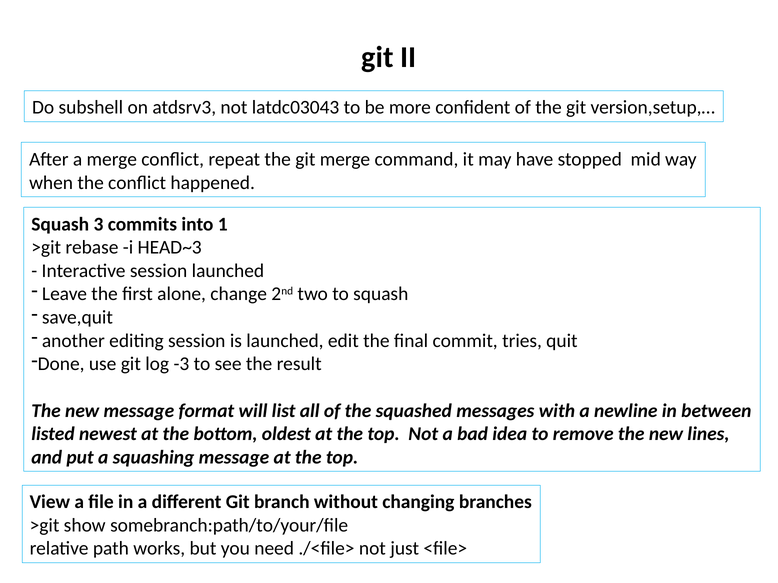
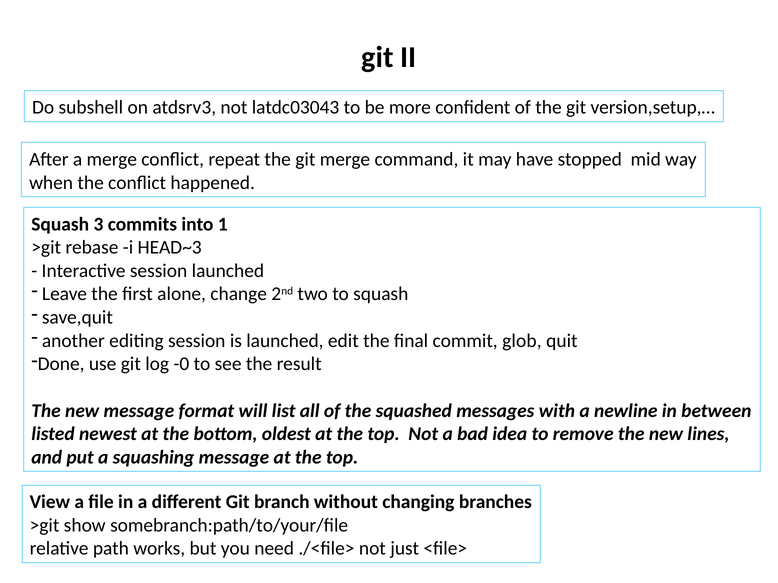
tries: tries -> glob (522, 341)
-3: -3 -> -0 (181, 364)
